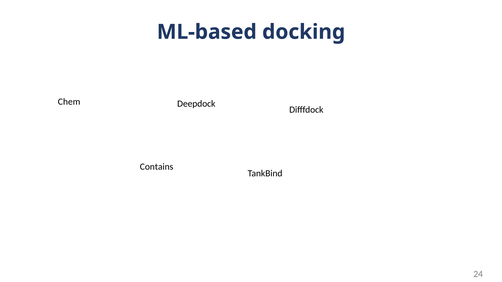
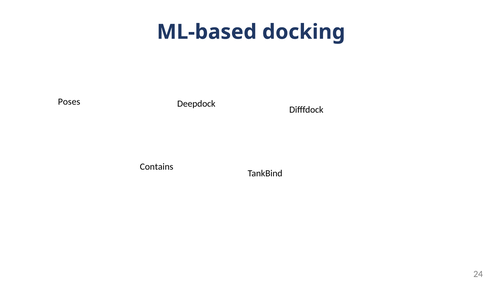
Chem: Chem -> Poses (69, 102)
